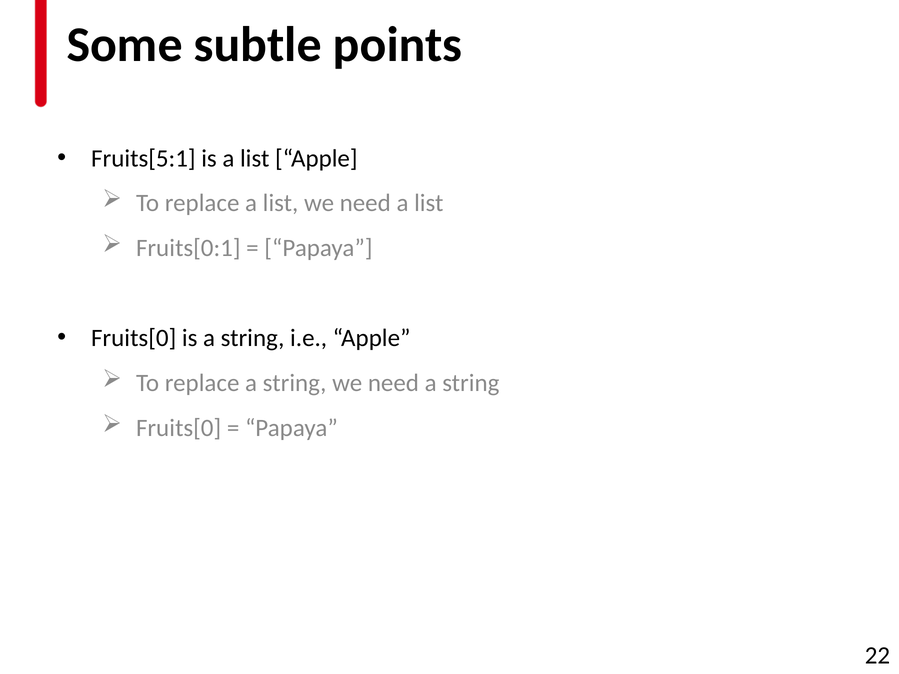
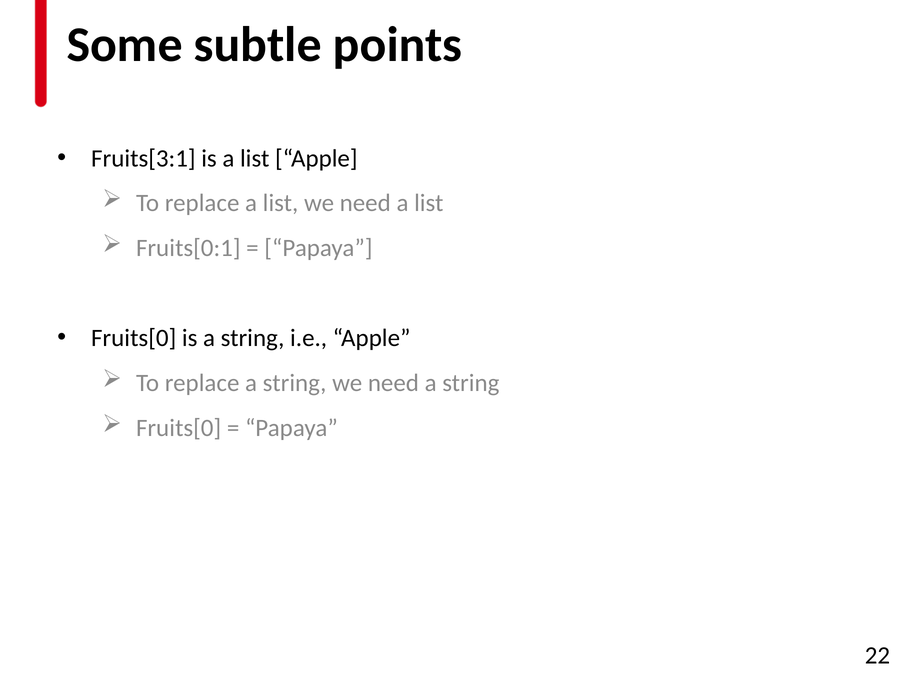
Fruits[5:1: Fruits[5:1 -> Fruits[3:1 (143, 158)
